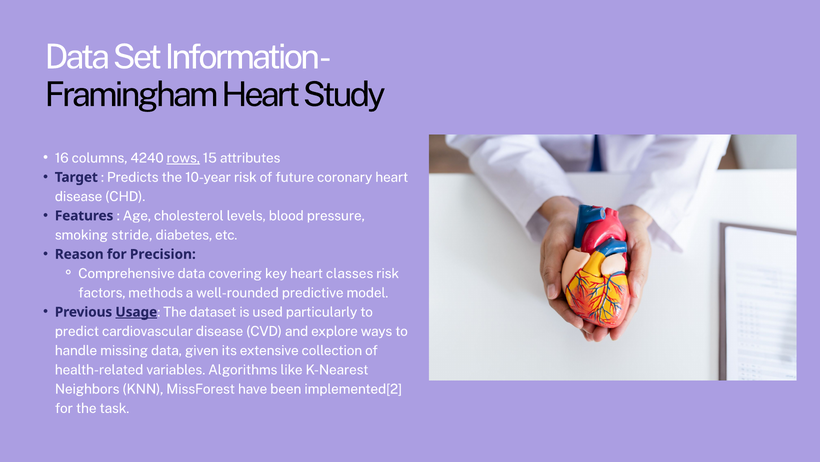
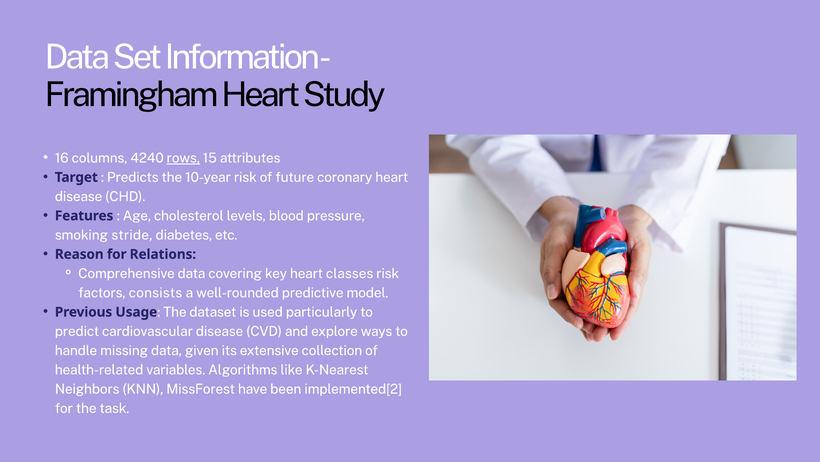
Precision: Precision -> Relations (163, 254)
methods: methods -> consists (155, 292)
Usage underline: present -> none (136, 312)
